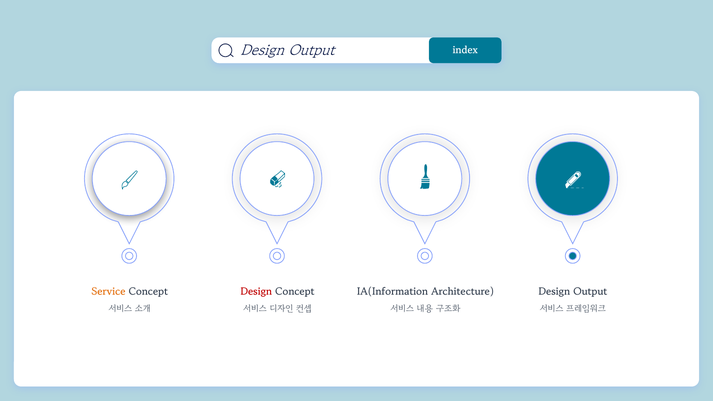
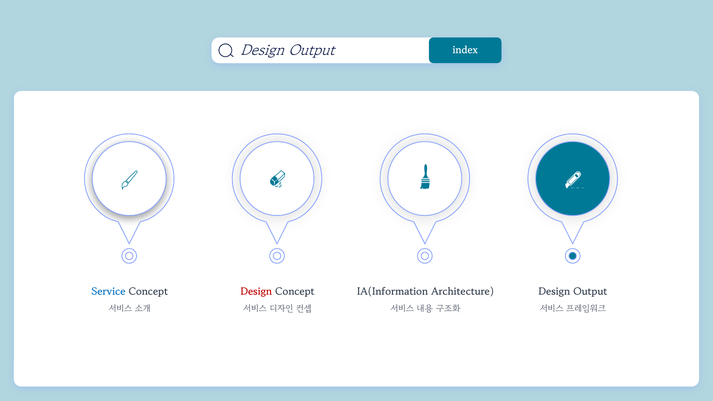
Service colour: orange -> blue (109, 292)
